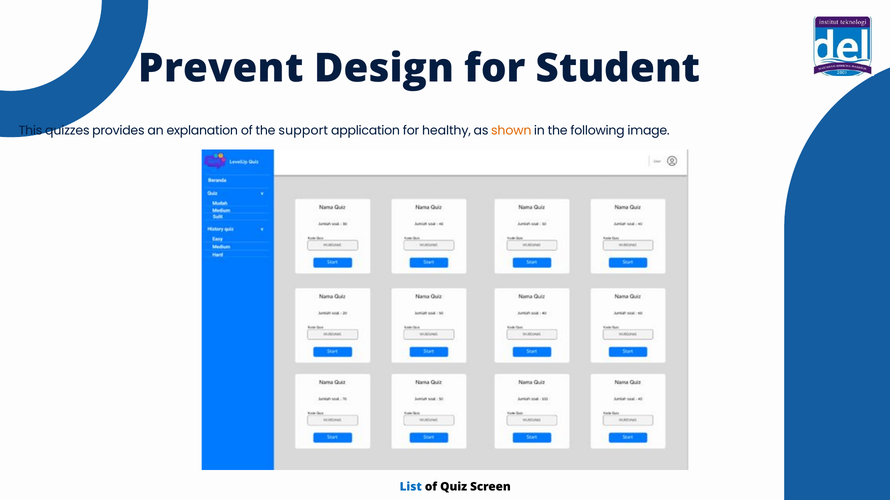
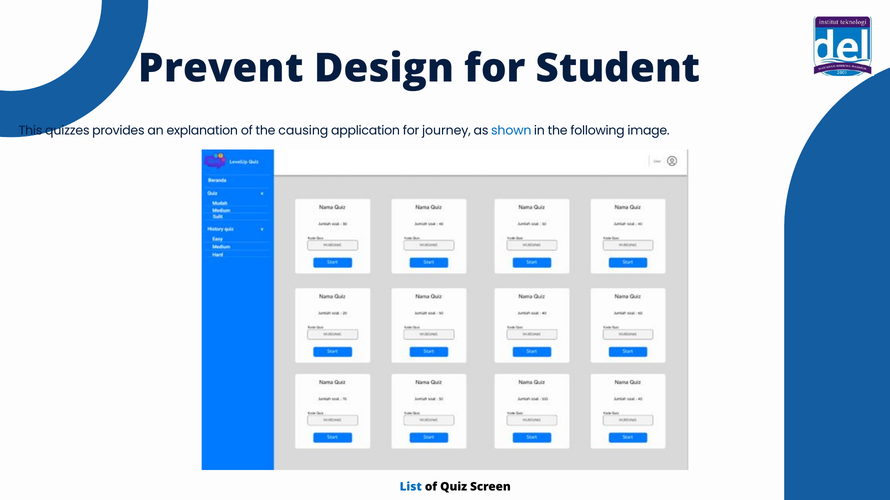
support: support -> causing (303, 131)
healthy: healthy -> journey (446, 131)
shown colour: orange -> blue (511, 131)
